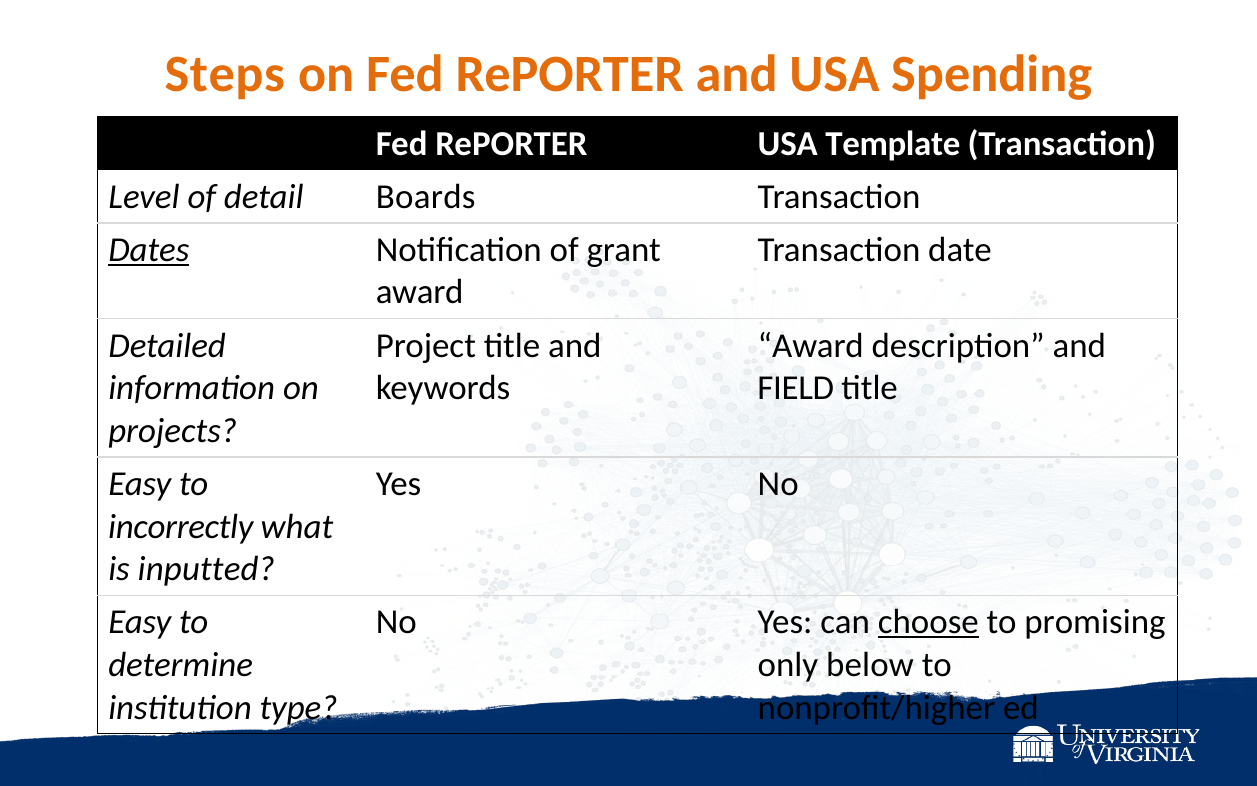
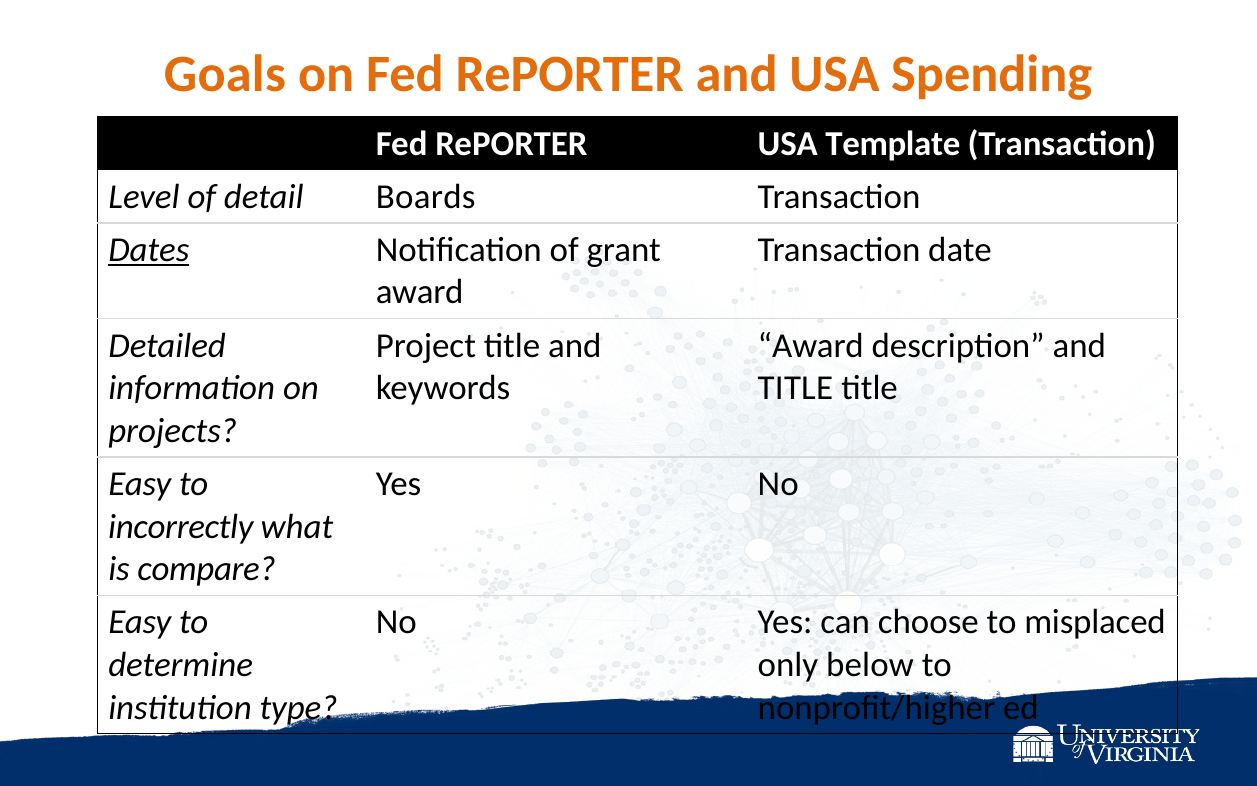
Steps: Steps -> Goals (225, 75)
FIELD: FIELD -> TITLE (795, 388)
inputted: inputted -> compare (207, 569)
choose underline: present -> none (928, 622)
promising: promising -> misplaced (1095, 622)
